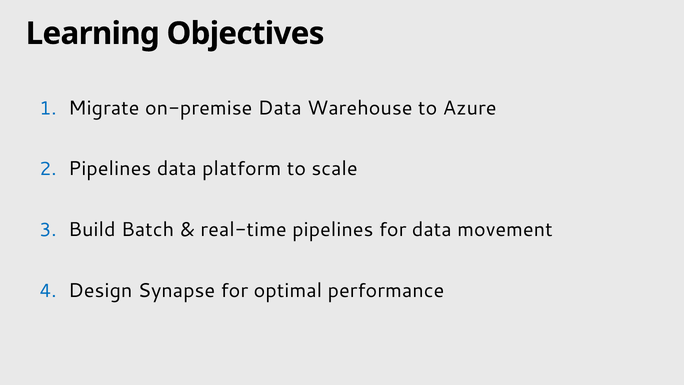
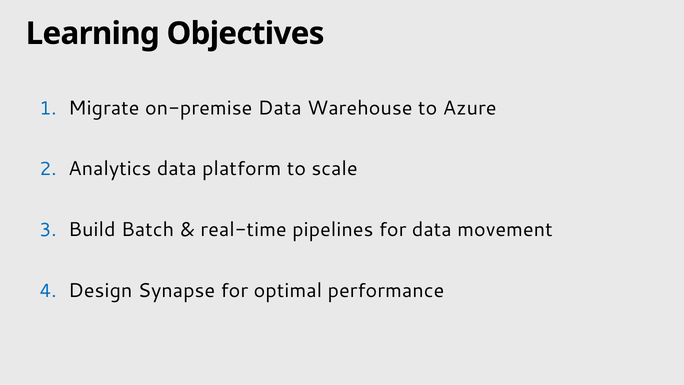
Pipelines: Pipelines -> Analytics (110, 169)
